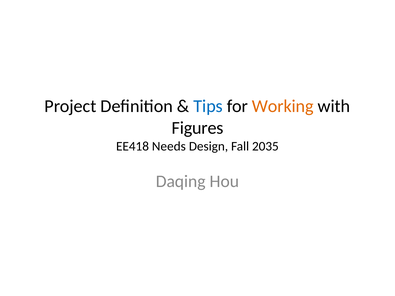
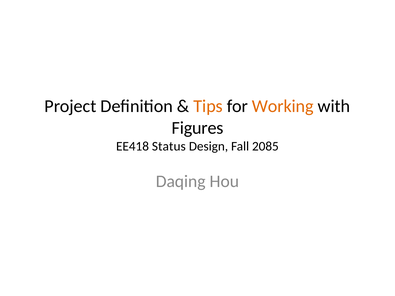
Tips colour: blue -> orange (208, 106)
Needs: Needs -> Status (169, 146)
2035: 2035 -> 2085 (265, 146)
